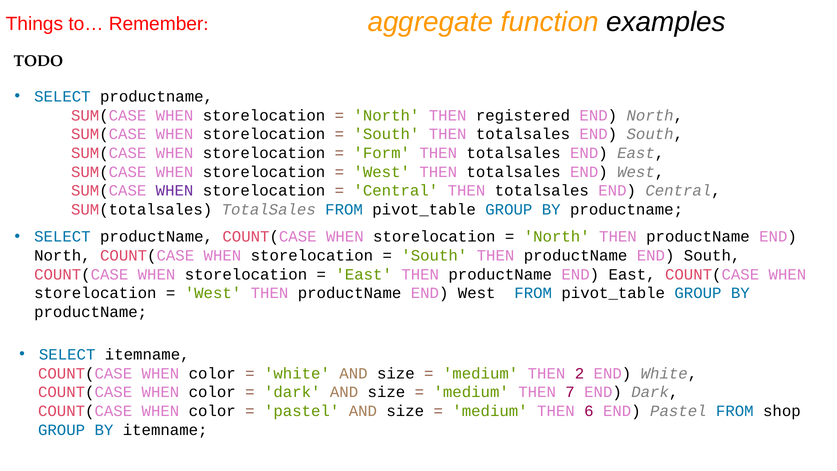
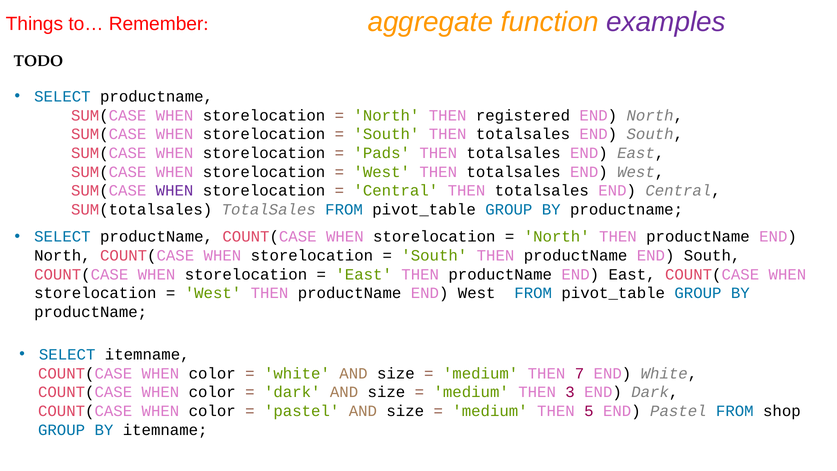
examples colour: black -> purple (666, 22)
Form: Form -> Pads (382, 153)
2: 2 -> 7 (579, 373)
7: 7 -> 3 (570, 392)
6: 6 -> 5 (589, 411)
